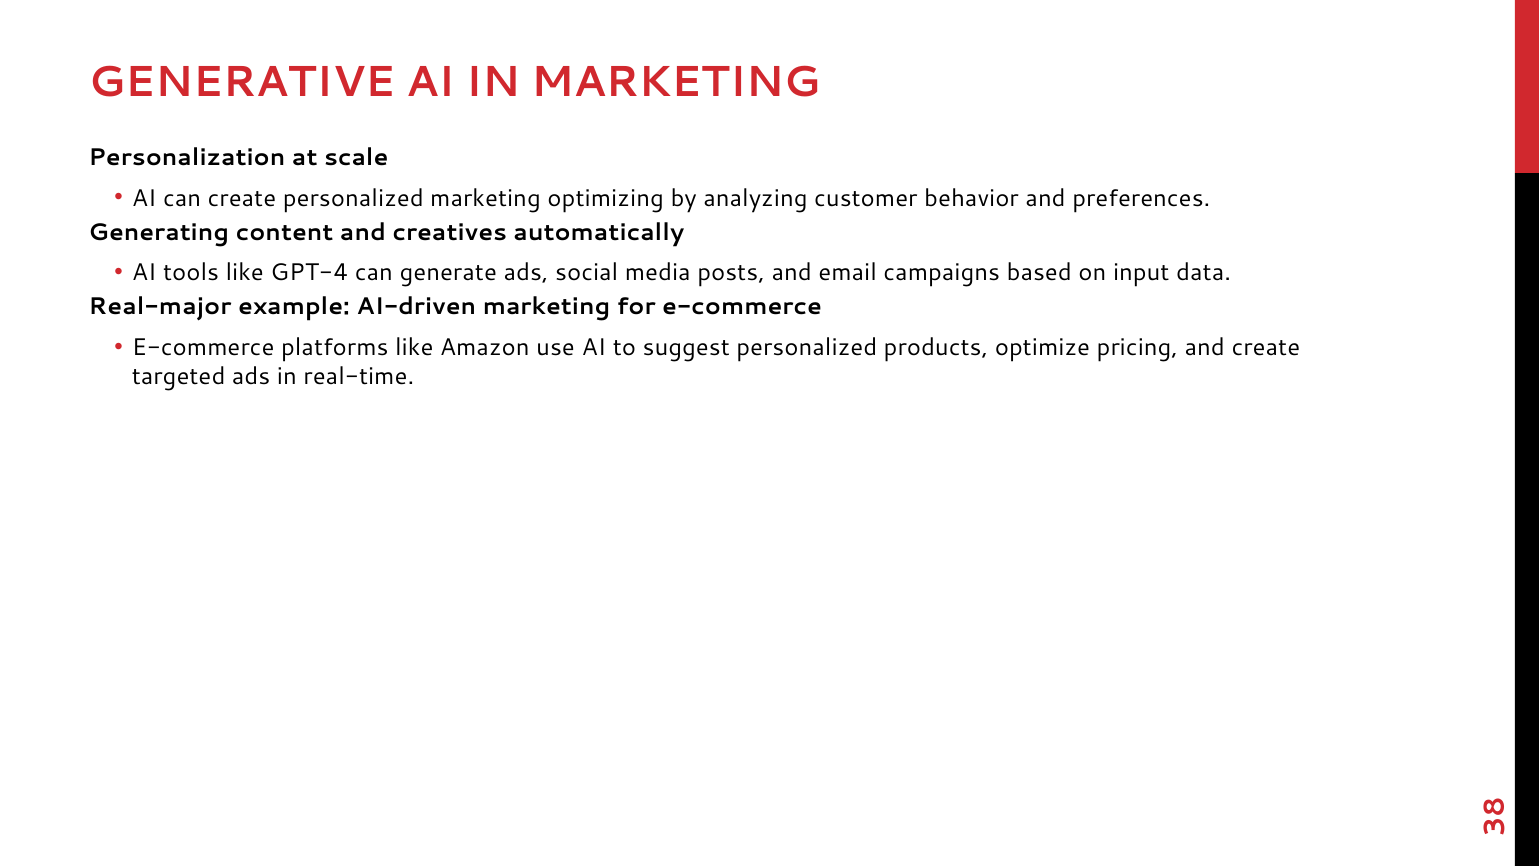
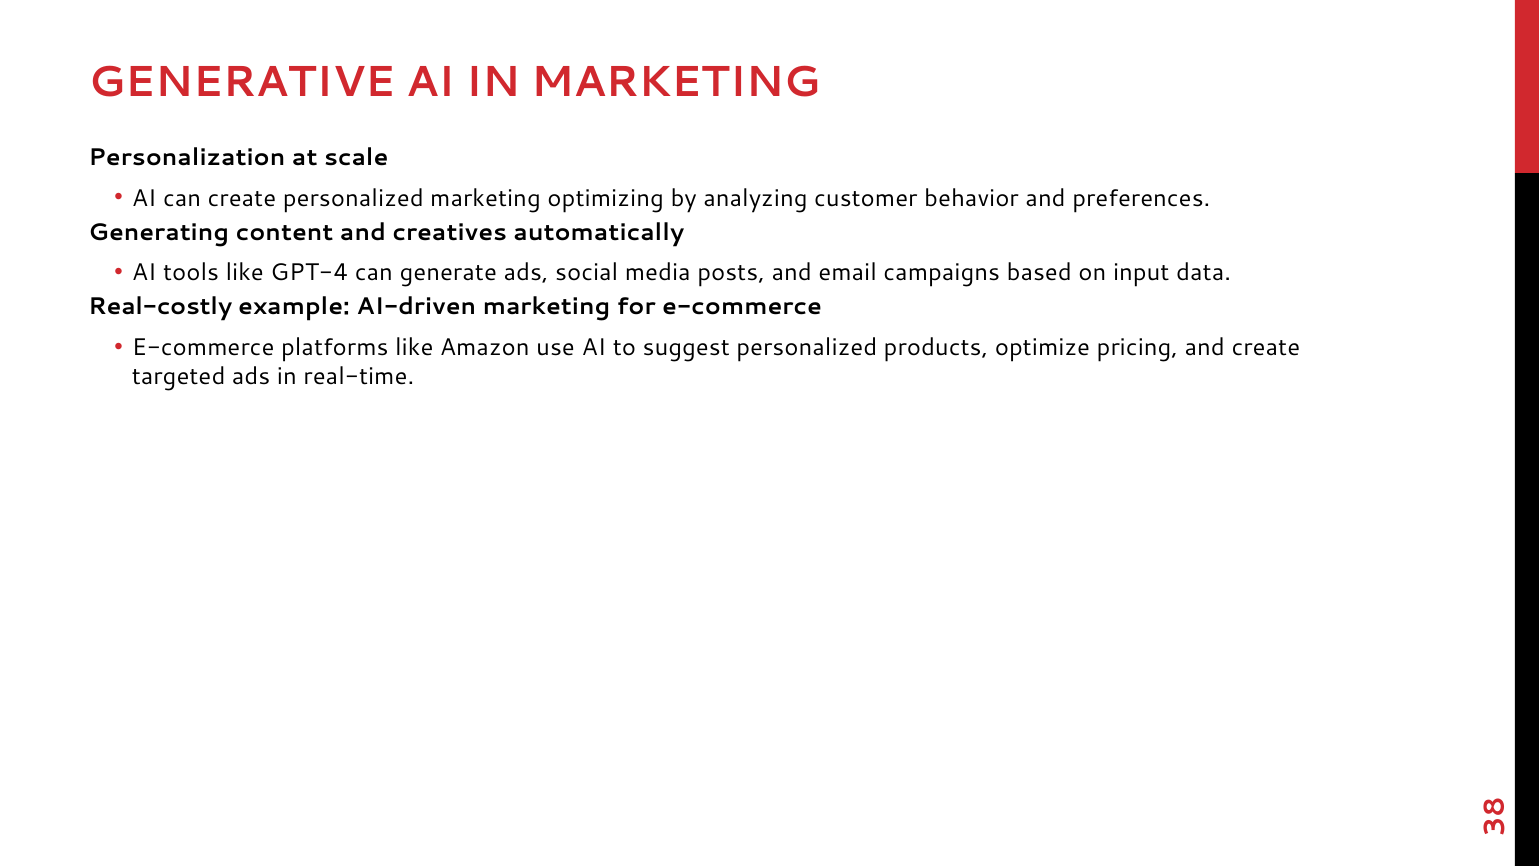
Real-major: Real-major -> Real-costly (160, 307)
